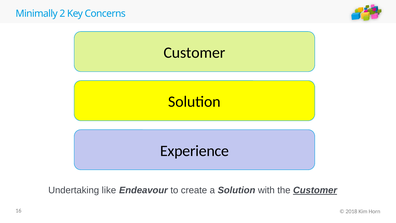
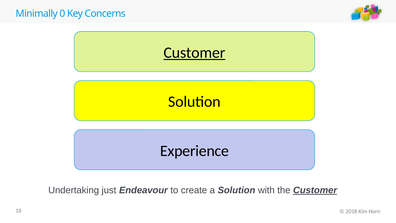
2: 2 -> 0 (62, 14)
Customer underline: none -> present (194, 53)
like: like -> just (109, 190)
